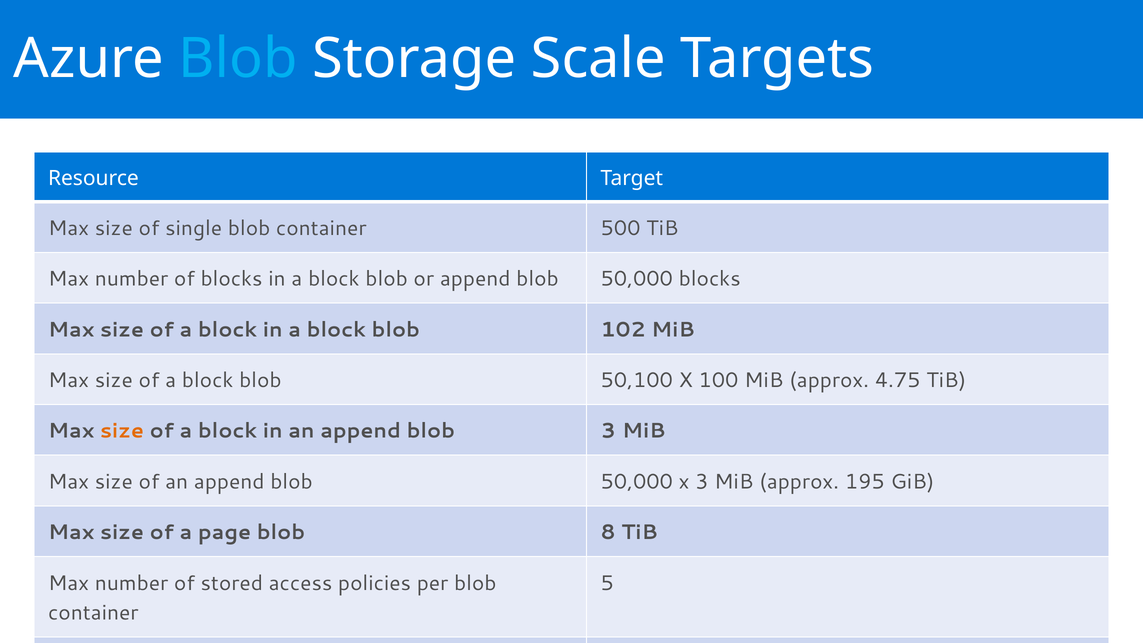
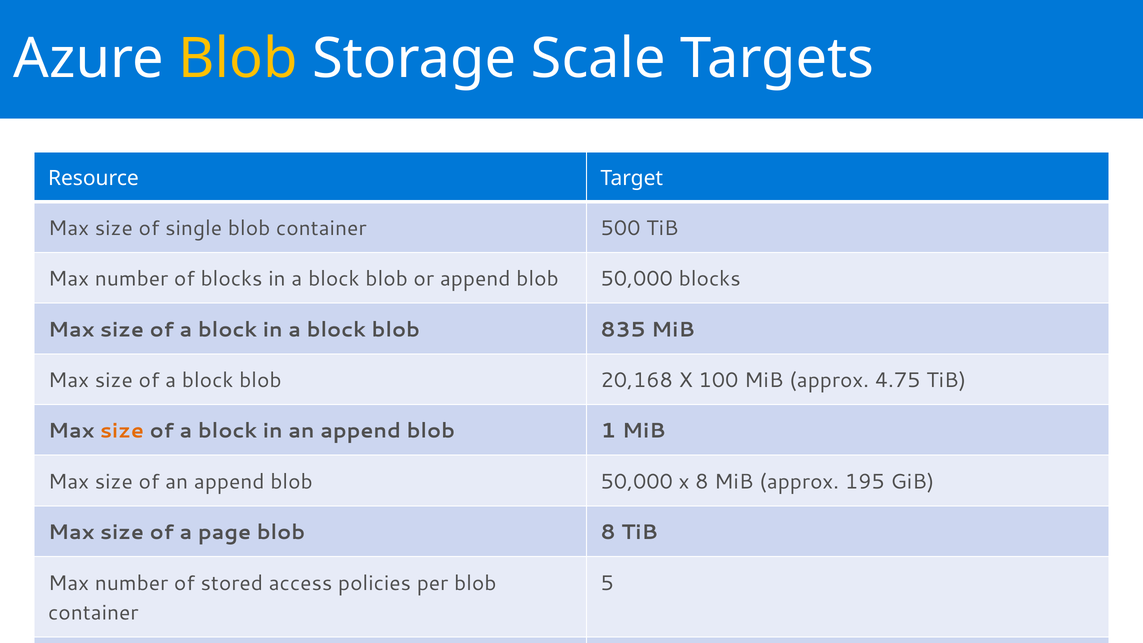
Blob colour: light blue -> yellow (238, 59)
102: 102 -> 835 (623, 330)
50,100: 50,100 -> 20,168 (637, 380)
blob 3: 3 -> 1 (608, 431)
x 3: 3 -> 8 (702, 482)
